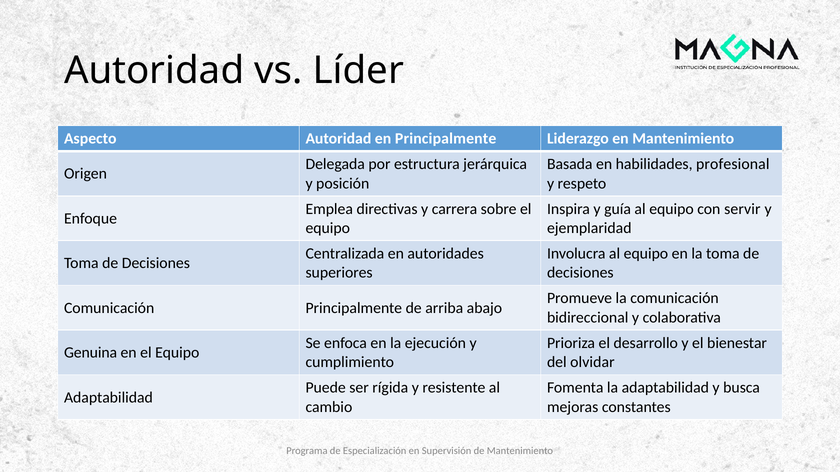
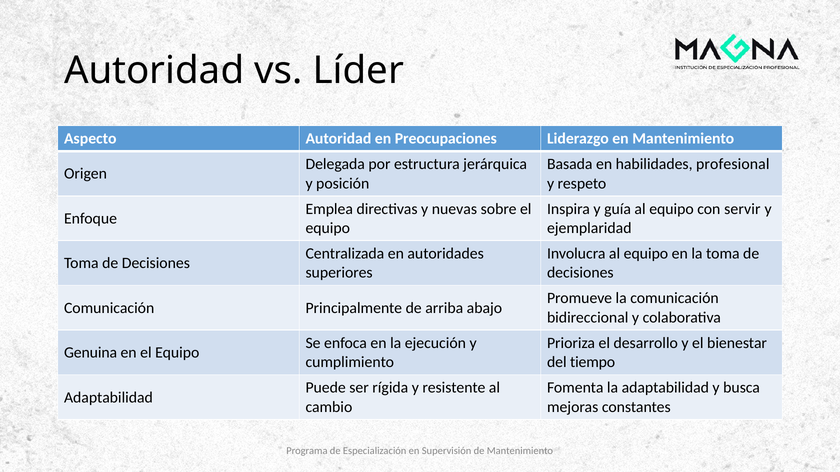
en Principalmente: Principalmente -> Preocupaciones (446, 139)
carrera: carrera -> nuevas (454, 209)
olvidar: olvidar -> tiempo (593, 363)
